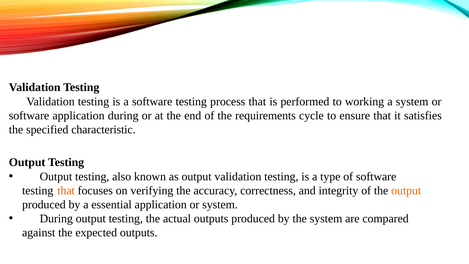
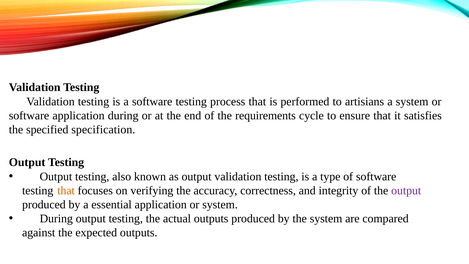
working: working -> artisians (365, 101)
characteristic: characteristic -> specification (103, 130)
output colour: orange -> purple (406, 190)
